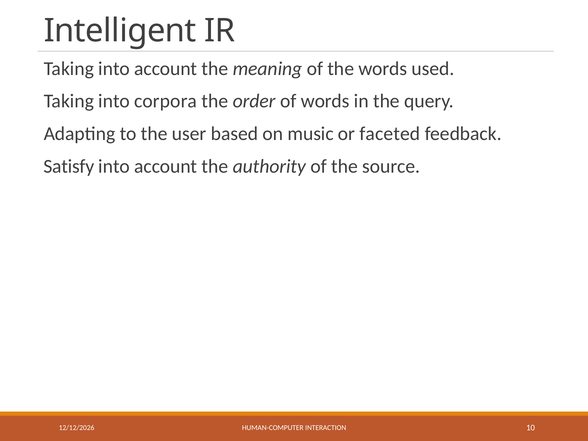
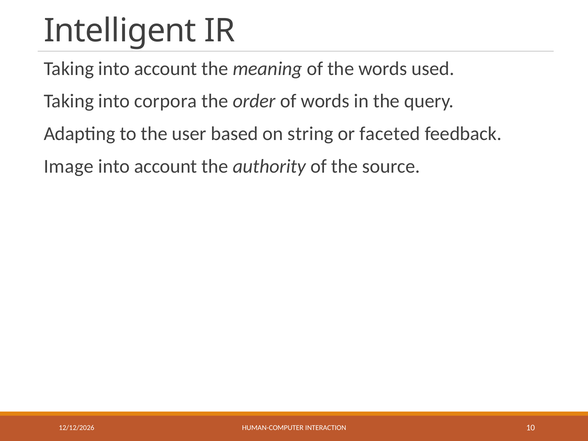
music: music -> string (311, 134)
Satisfy: Satisfy -> Image (69, 166)
